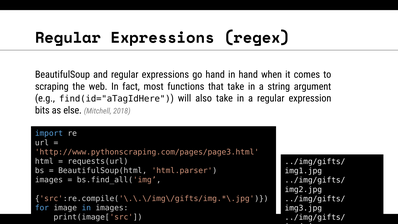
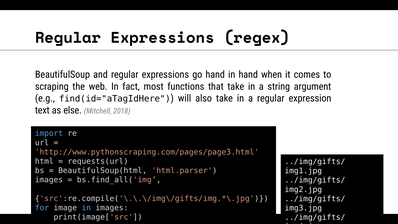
bits: bits -> text (42, 110)
